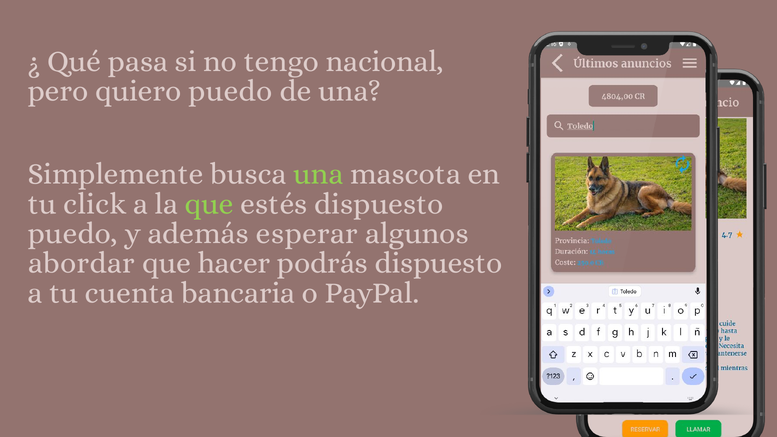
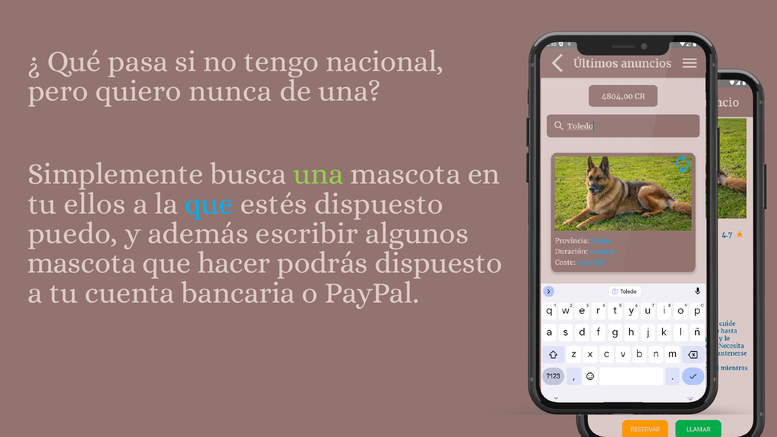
quiero puedo: puedo -> nunca (230, 91)
click: click -> ellos (95, 204)
que colour: light green -> light blue (209, 204)
esperar: esperar -> escribir (307, 233)
abordar: abordar -> mascota (82, 263)
